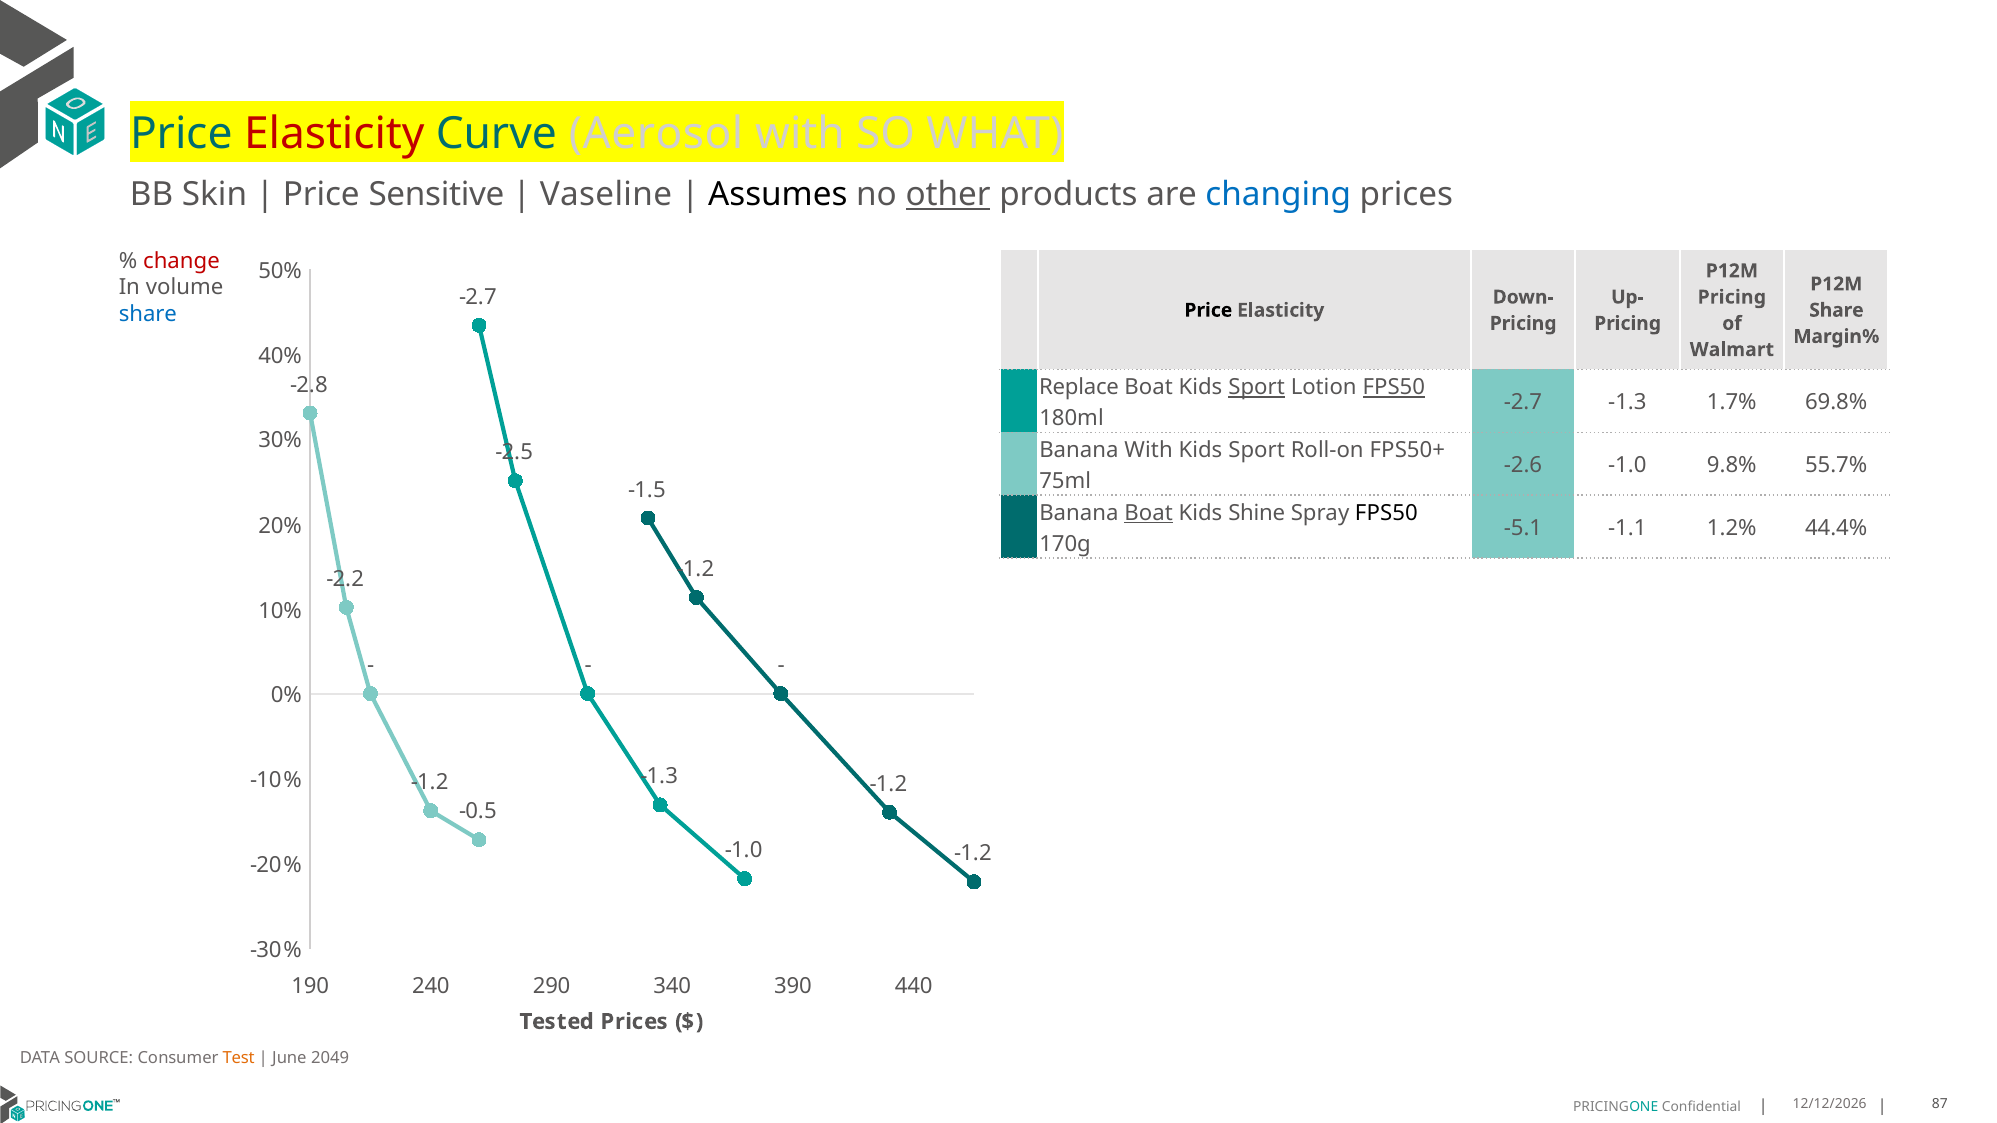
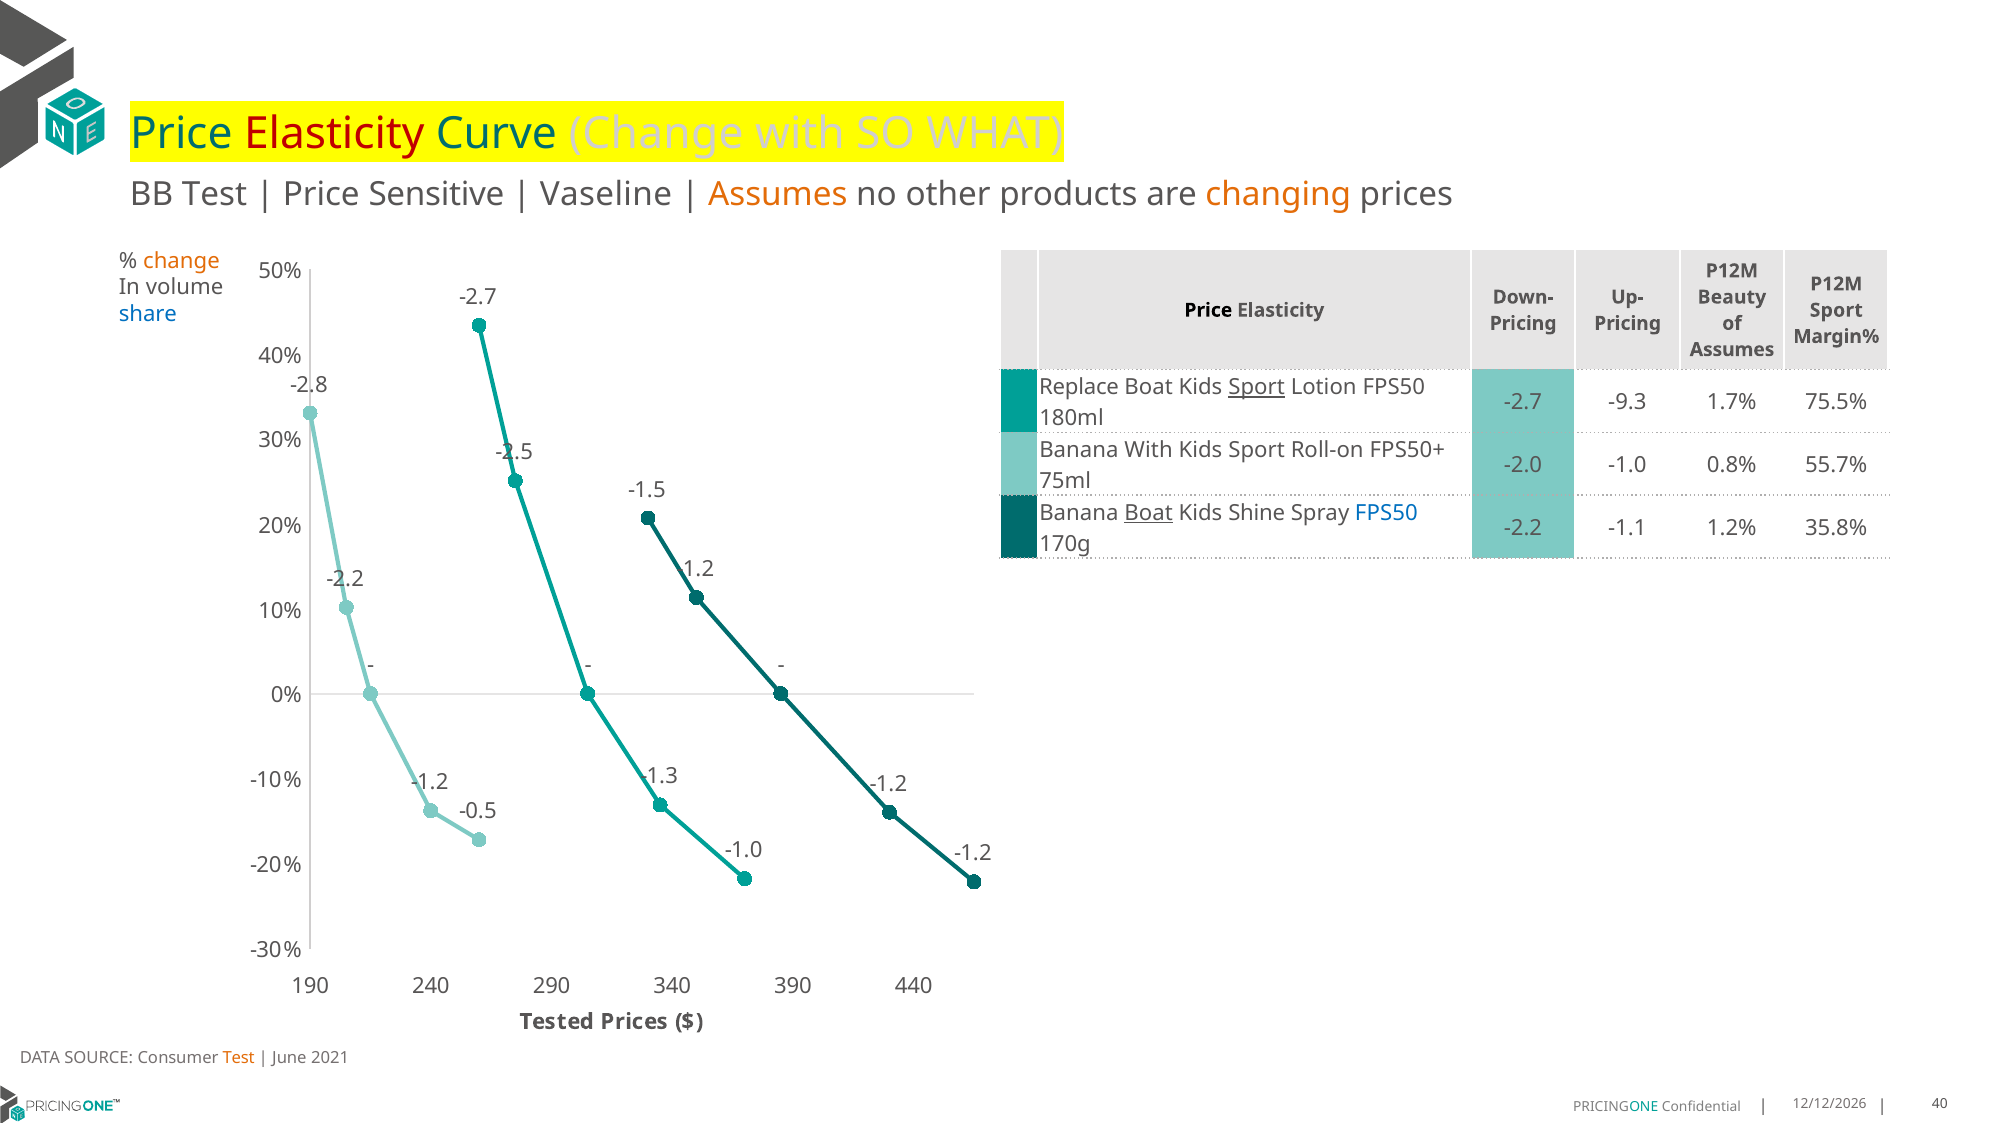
Curve Aerosol: Aerosol -> Change (656, 134)
BB Skin: Skin -> Test (214, 195)
Assumes colour: black -> orange (778, 195)
other underline: present -> none (948, 195)
changing colour: blue -> orange (1278, 195)
change colour: red -> orange (181, 261)
Pricing: Pricing -> Beauty (1732, 297)
Share: Share -> Sport (1836, 310)
Walmart: Walmart -> Assumes (1732, 350)
FPS50 underline: present -> none (1394, 388)
-2.7 -1.3: -1.3 -> -9.3 (1627, 402)
69.8%: 69.8% -> 75.5% (1836, 402)
-2.6: -2.6 -> -2.0 (1523, 465)
9.8%: 9.8% -> 0.8% (1732, 465)
FPS50 colour: black -> blue (1386, 513)
-5.1: -5.1 -> -2.2 (1523, 528)
44.4%: 44.4% -> 35.8% (1836, 528)
2049: 2049 -> 2021 (330, 1058)
87: 87 -> 40 (1940, 1104)
